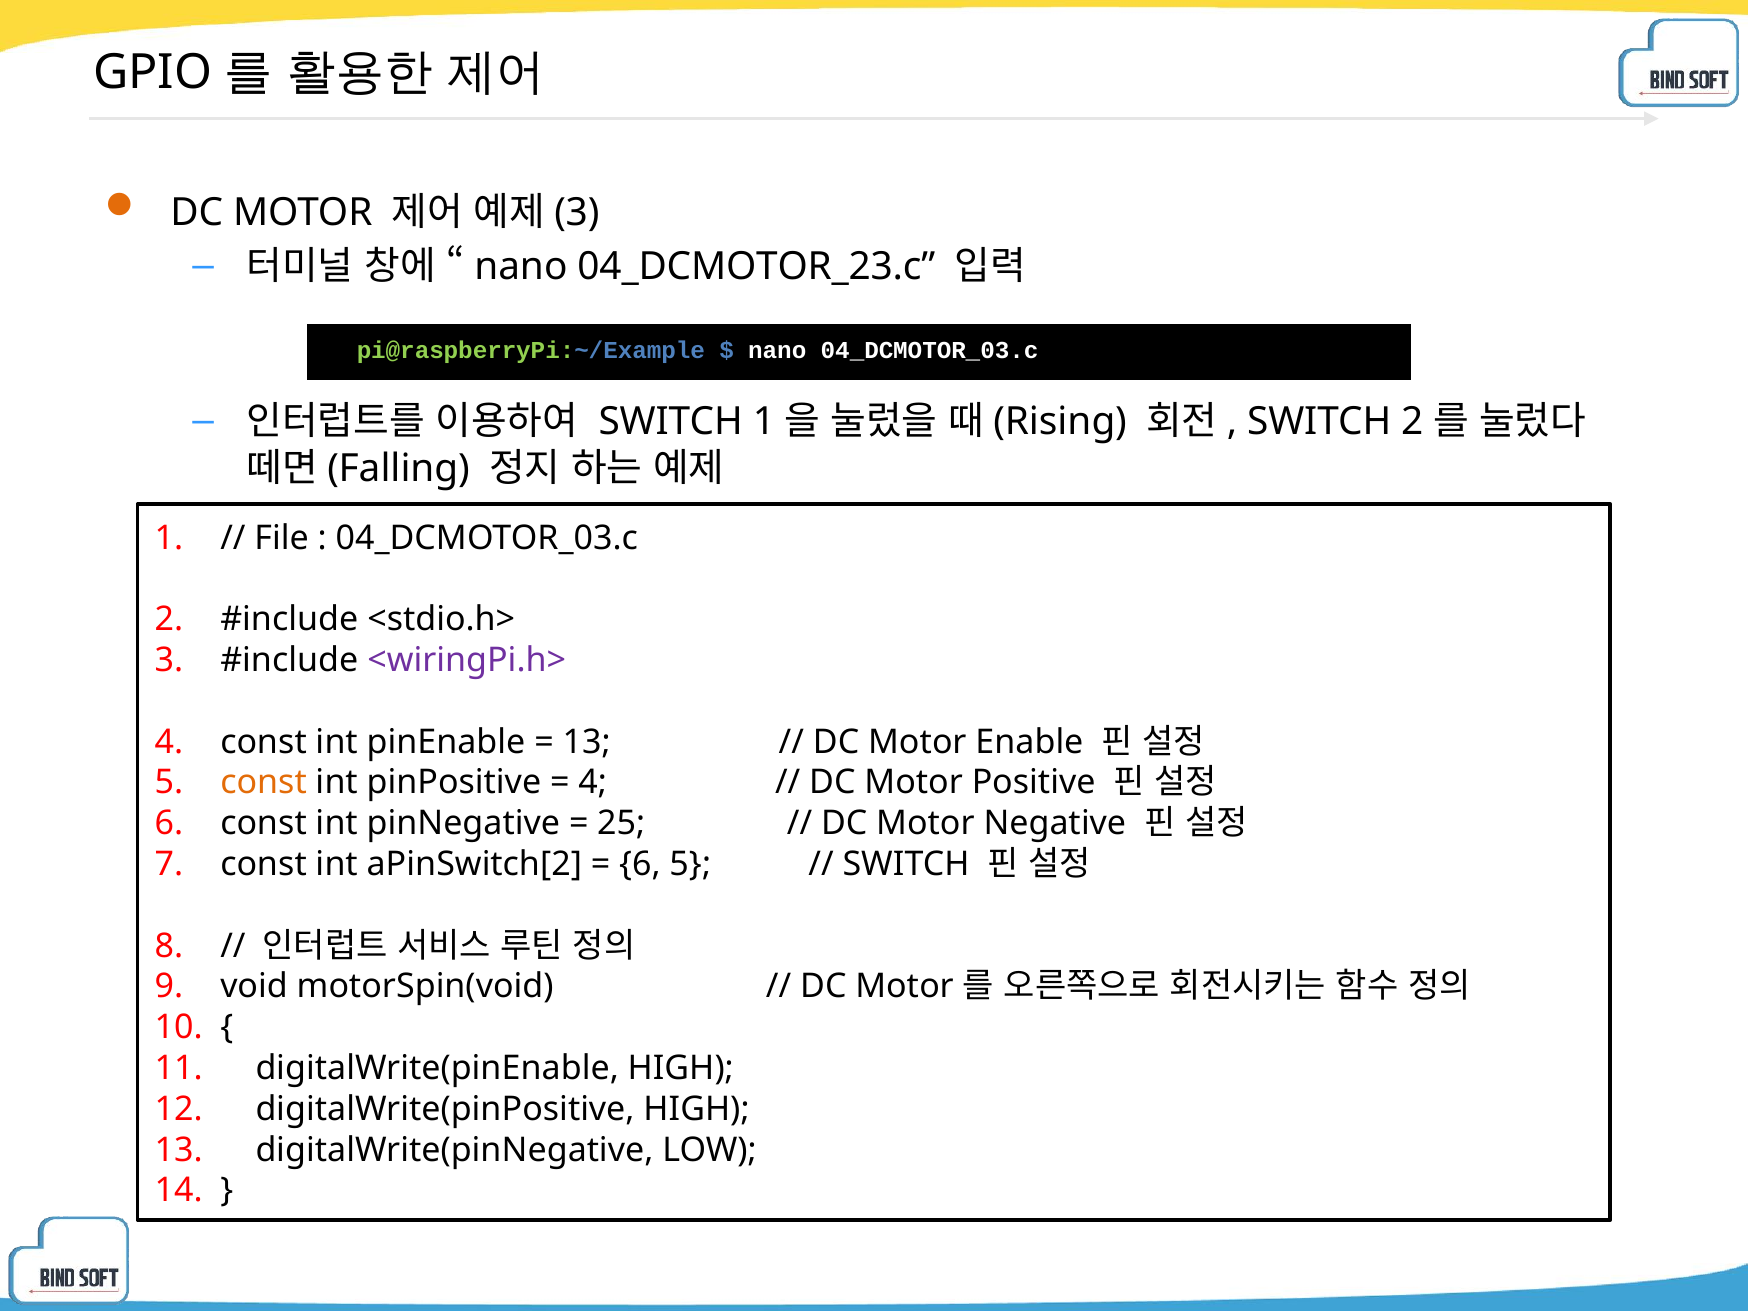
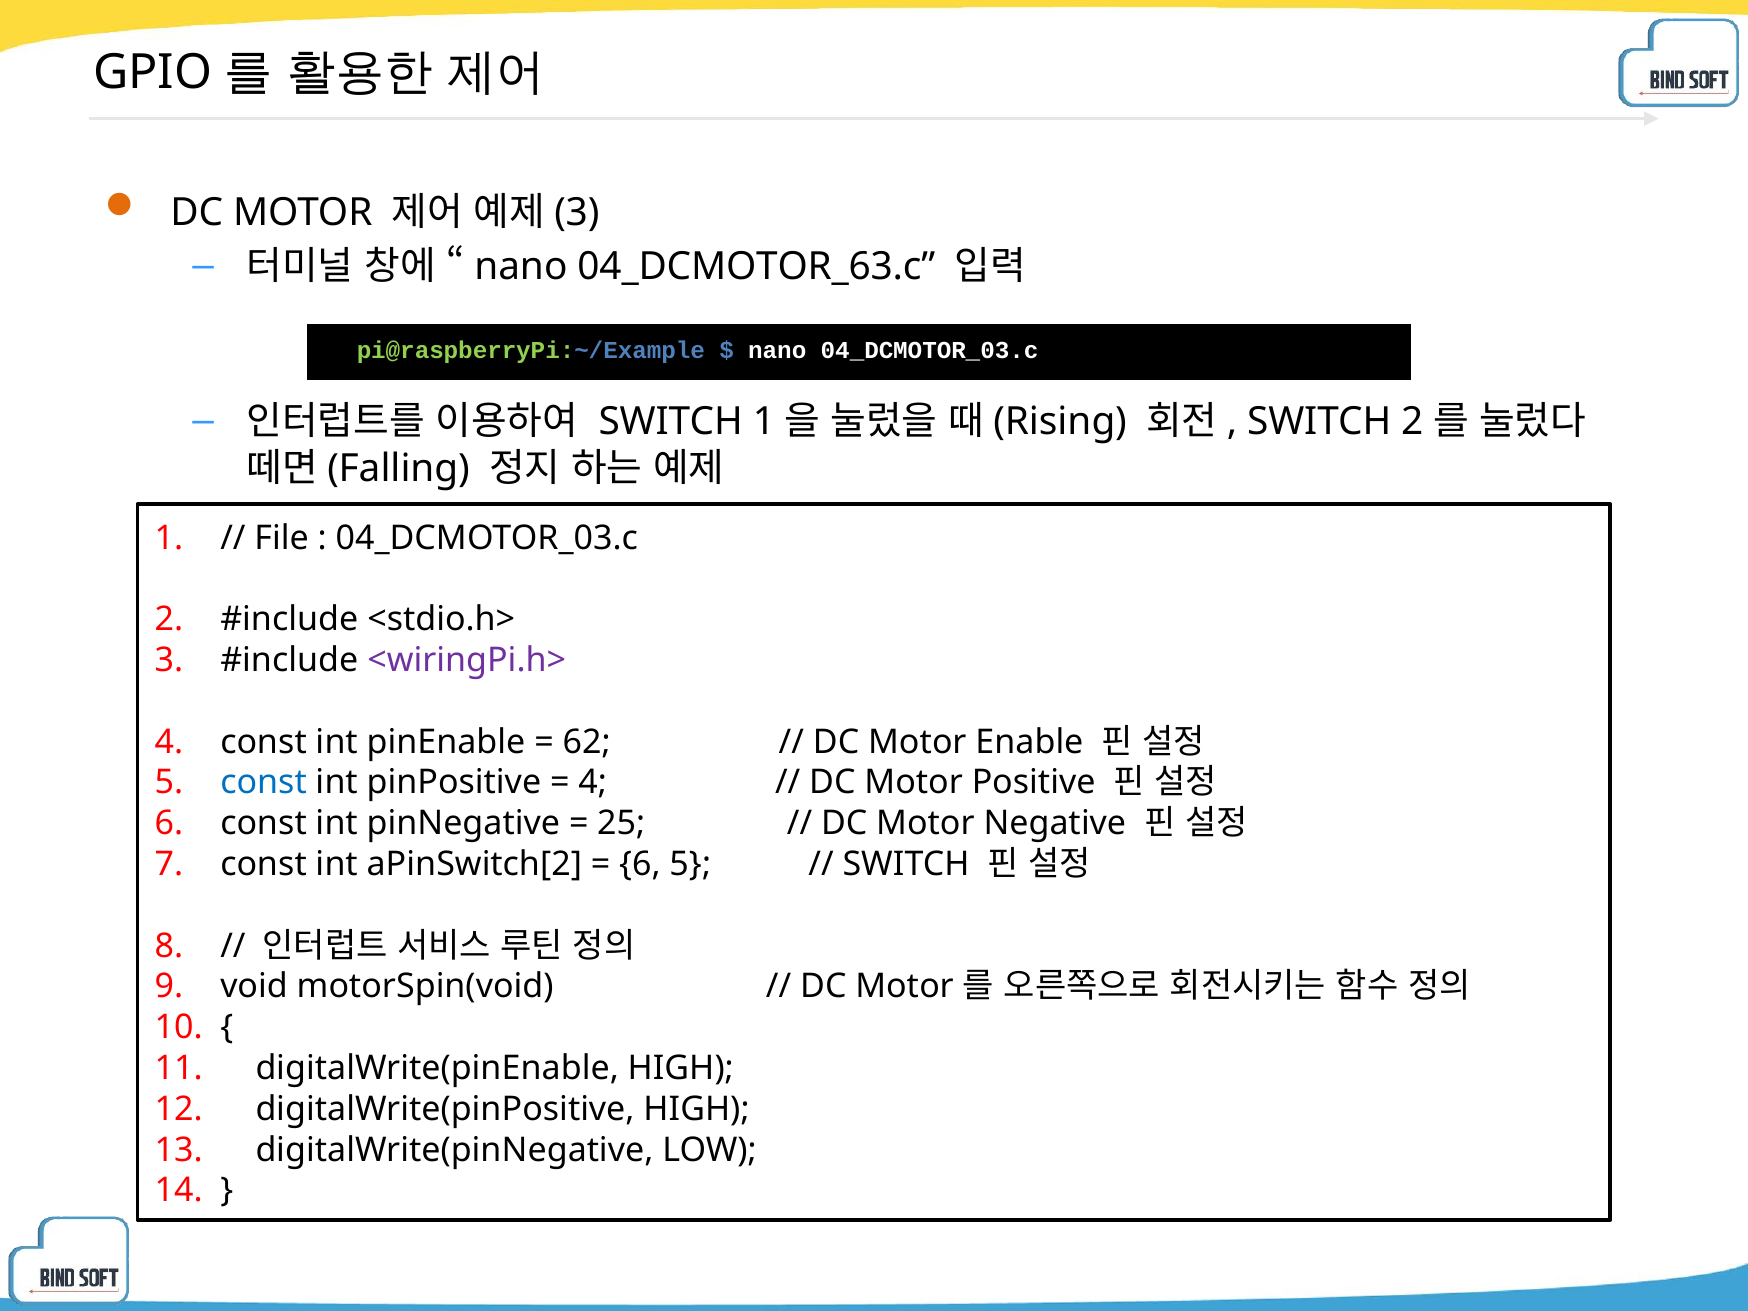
04_DCMOTOR_23.c: 04_DCMOTOR_23.c -> 04_DCMOTOR_63.c (756, 267)
13: 13 -> 62 (587, 742)
const colour: orange -> blue (264, 783)
